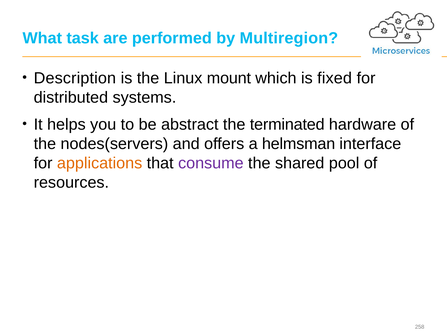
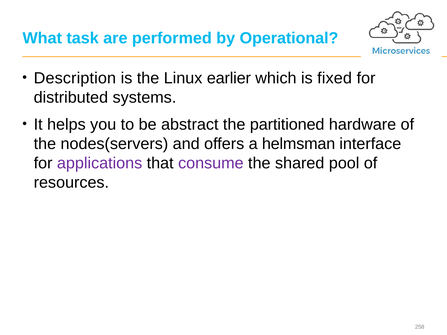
Multiregion: Multiregion -> Operational (289, 38)
mount: mount -> earlier (229, 78)
terminated: terminated -> partitioned (287, 124)
applications colour: orange -> purple (100, 163)
